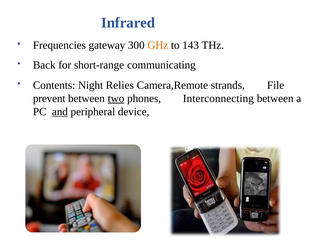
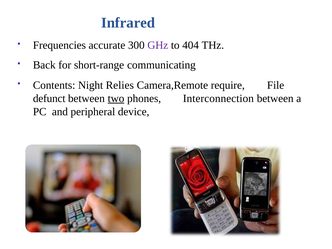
gateway: gateway -> accurate (107, 45)
GHz colour: orange -> purple (158, 45)
143: 143 -> 404 (191, 45)
strands: strands -> require (228, 85)
prevent: prevent -> defunct (49, 98)
Interconnecting: Interconnecting -> Interconnection (218, 98)
and underline: present -> none (60, 112)
